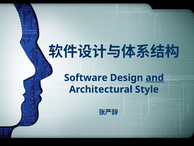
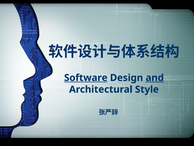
Software underline: none -> present (86, 77)
